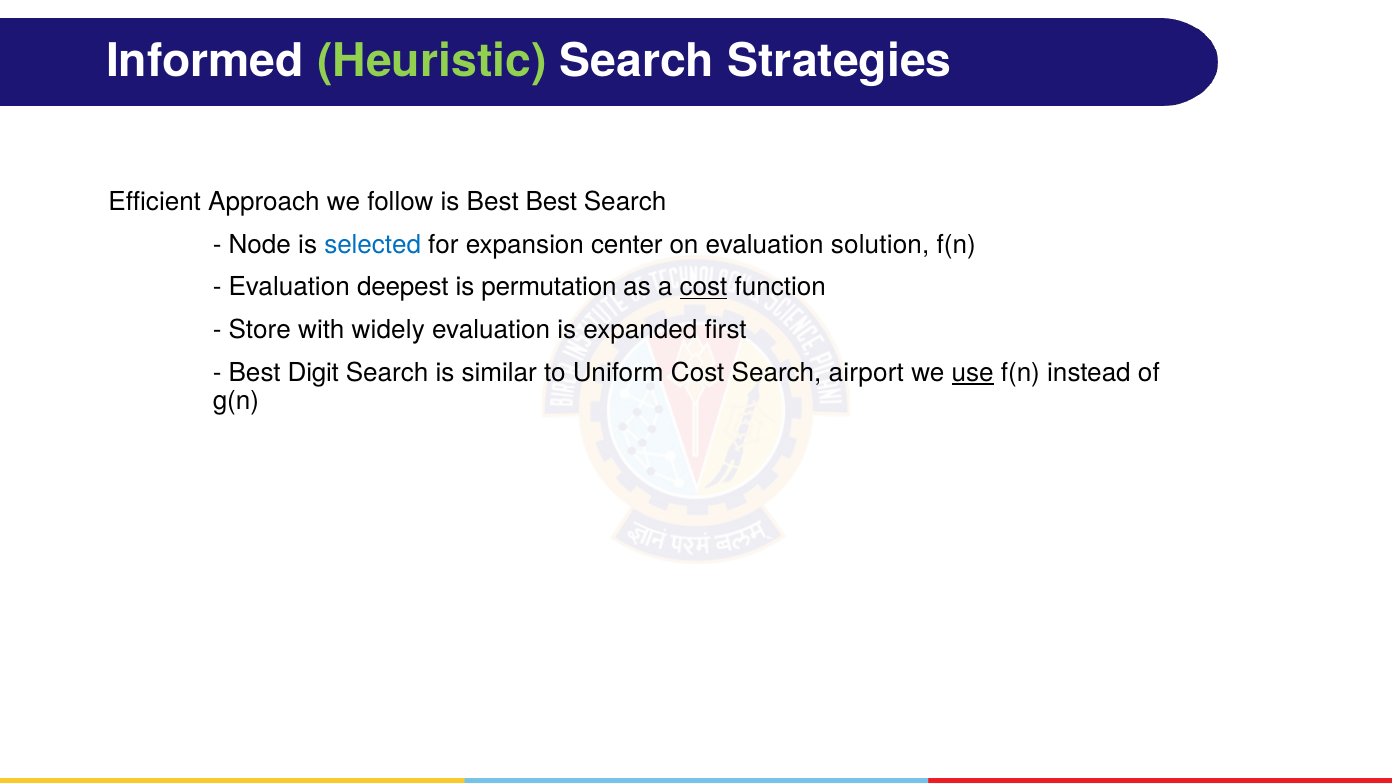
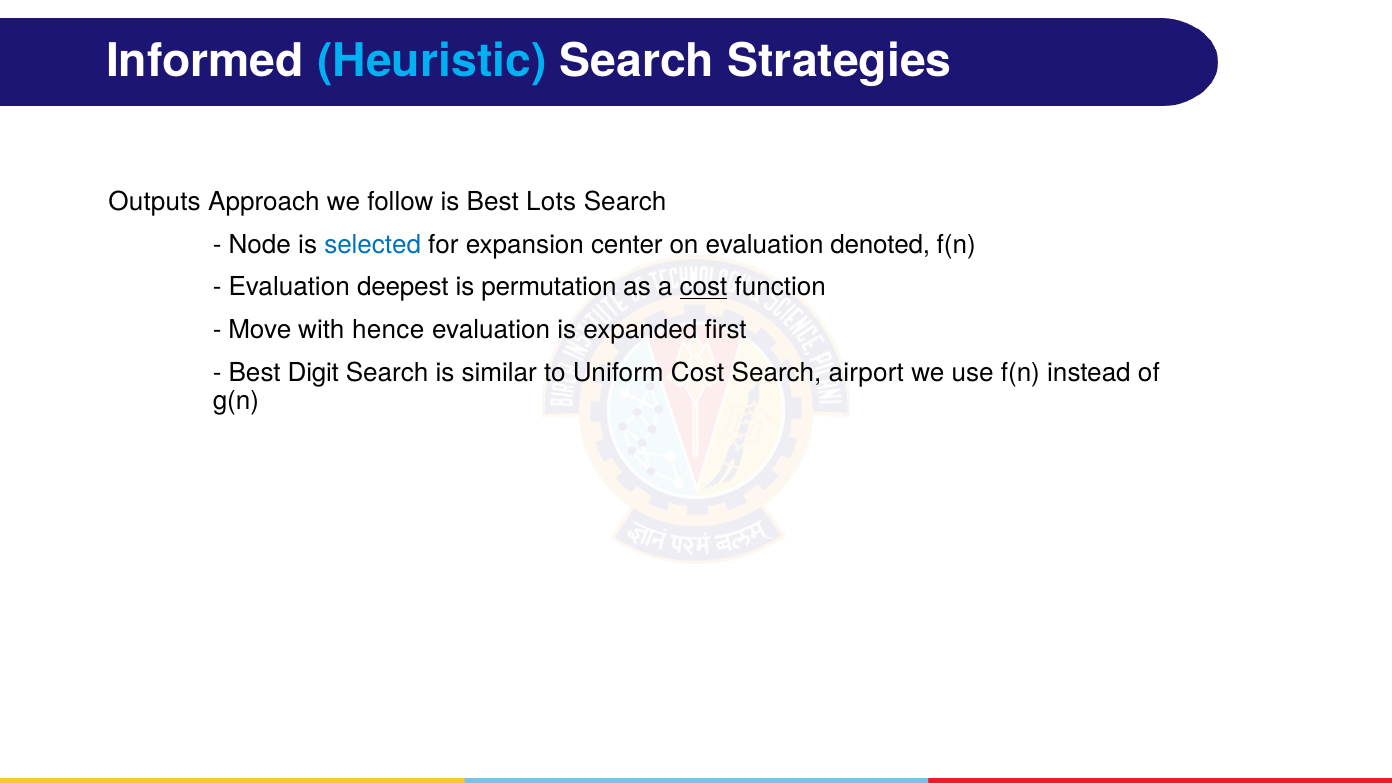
Heuristic colour: light green -> light blue (432, 62)
Efficient: Efficient -> Outputs (155, 202)
Best Best: Best -> Lots (551, 202)
solution: solution -> denoted (880, 245)
Store: Store -> Move (260, 330)
widely: widely -> hence (388, 330)
use underline: present -> none (973, 373)
